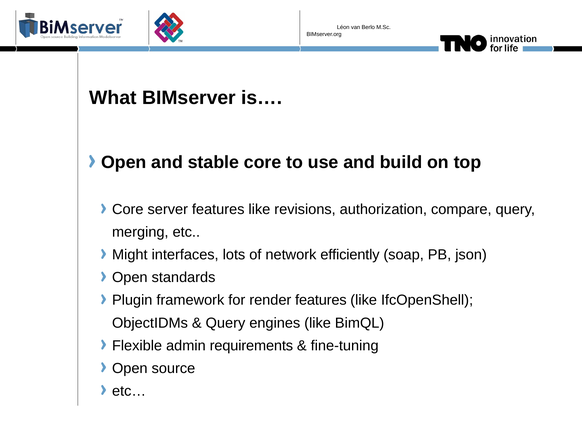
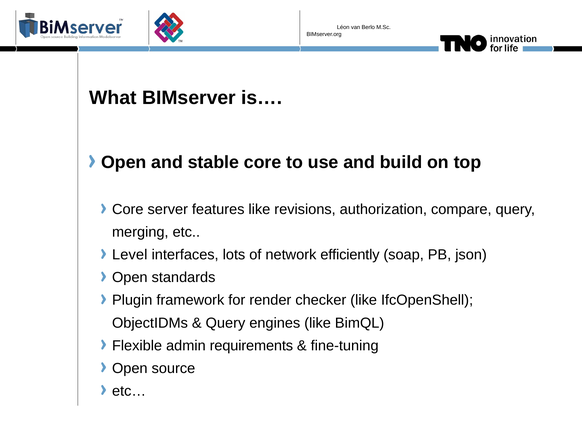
Might: Might -> Level (130, 255)
render features: features -> checker (321, 301)
